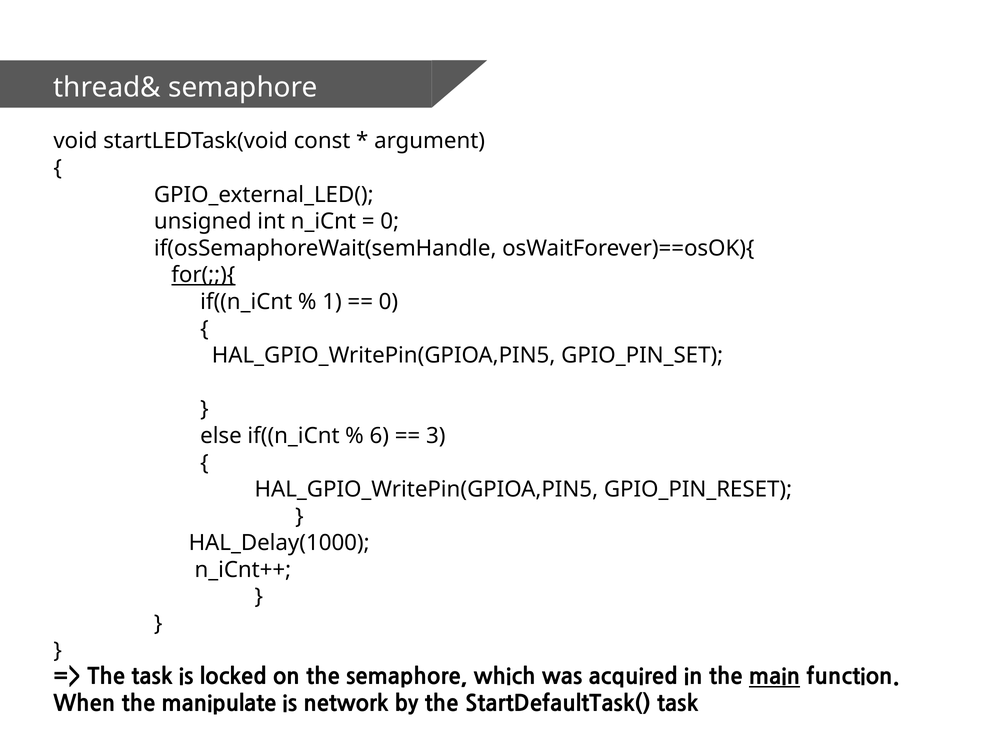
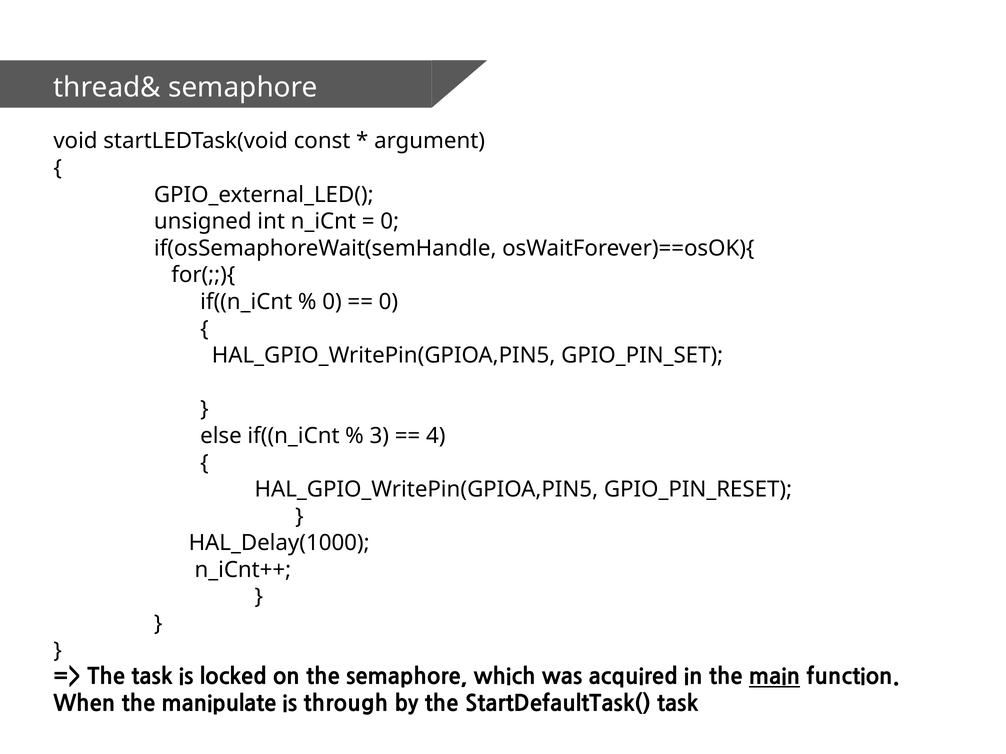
for(;;){ underline: present -> none (203, 275)
1: 1 -> 0 (332, 302)
6: 6 -> 3 (379, 436)
3: 3 -> 4 (436, 436)
network: network -> through (346, 704)
